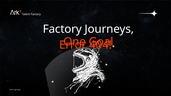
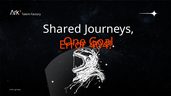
Factory: Factory -> Shared (62, 29)
